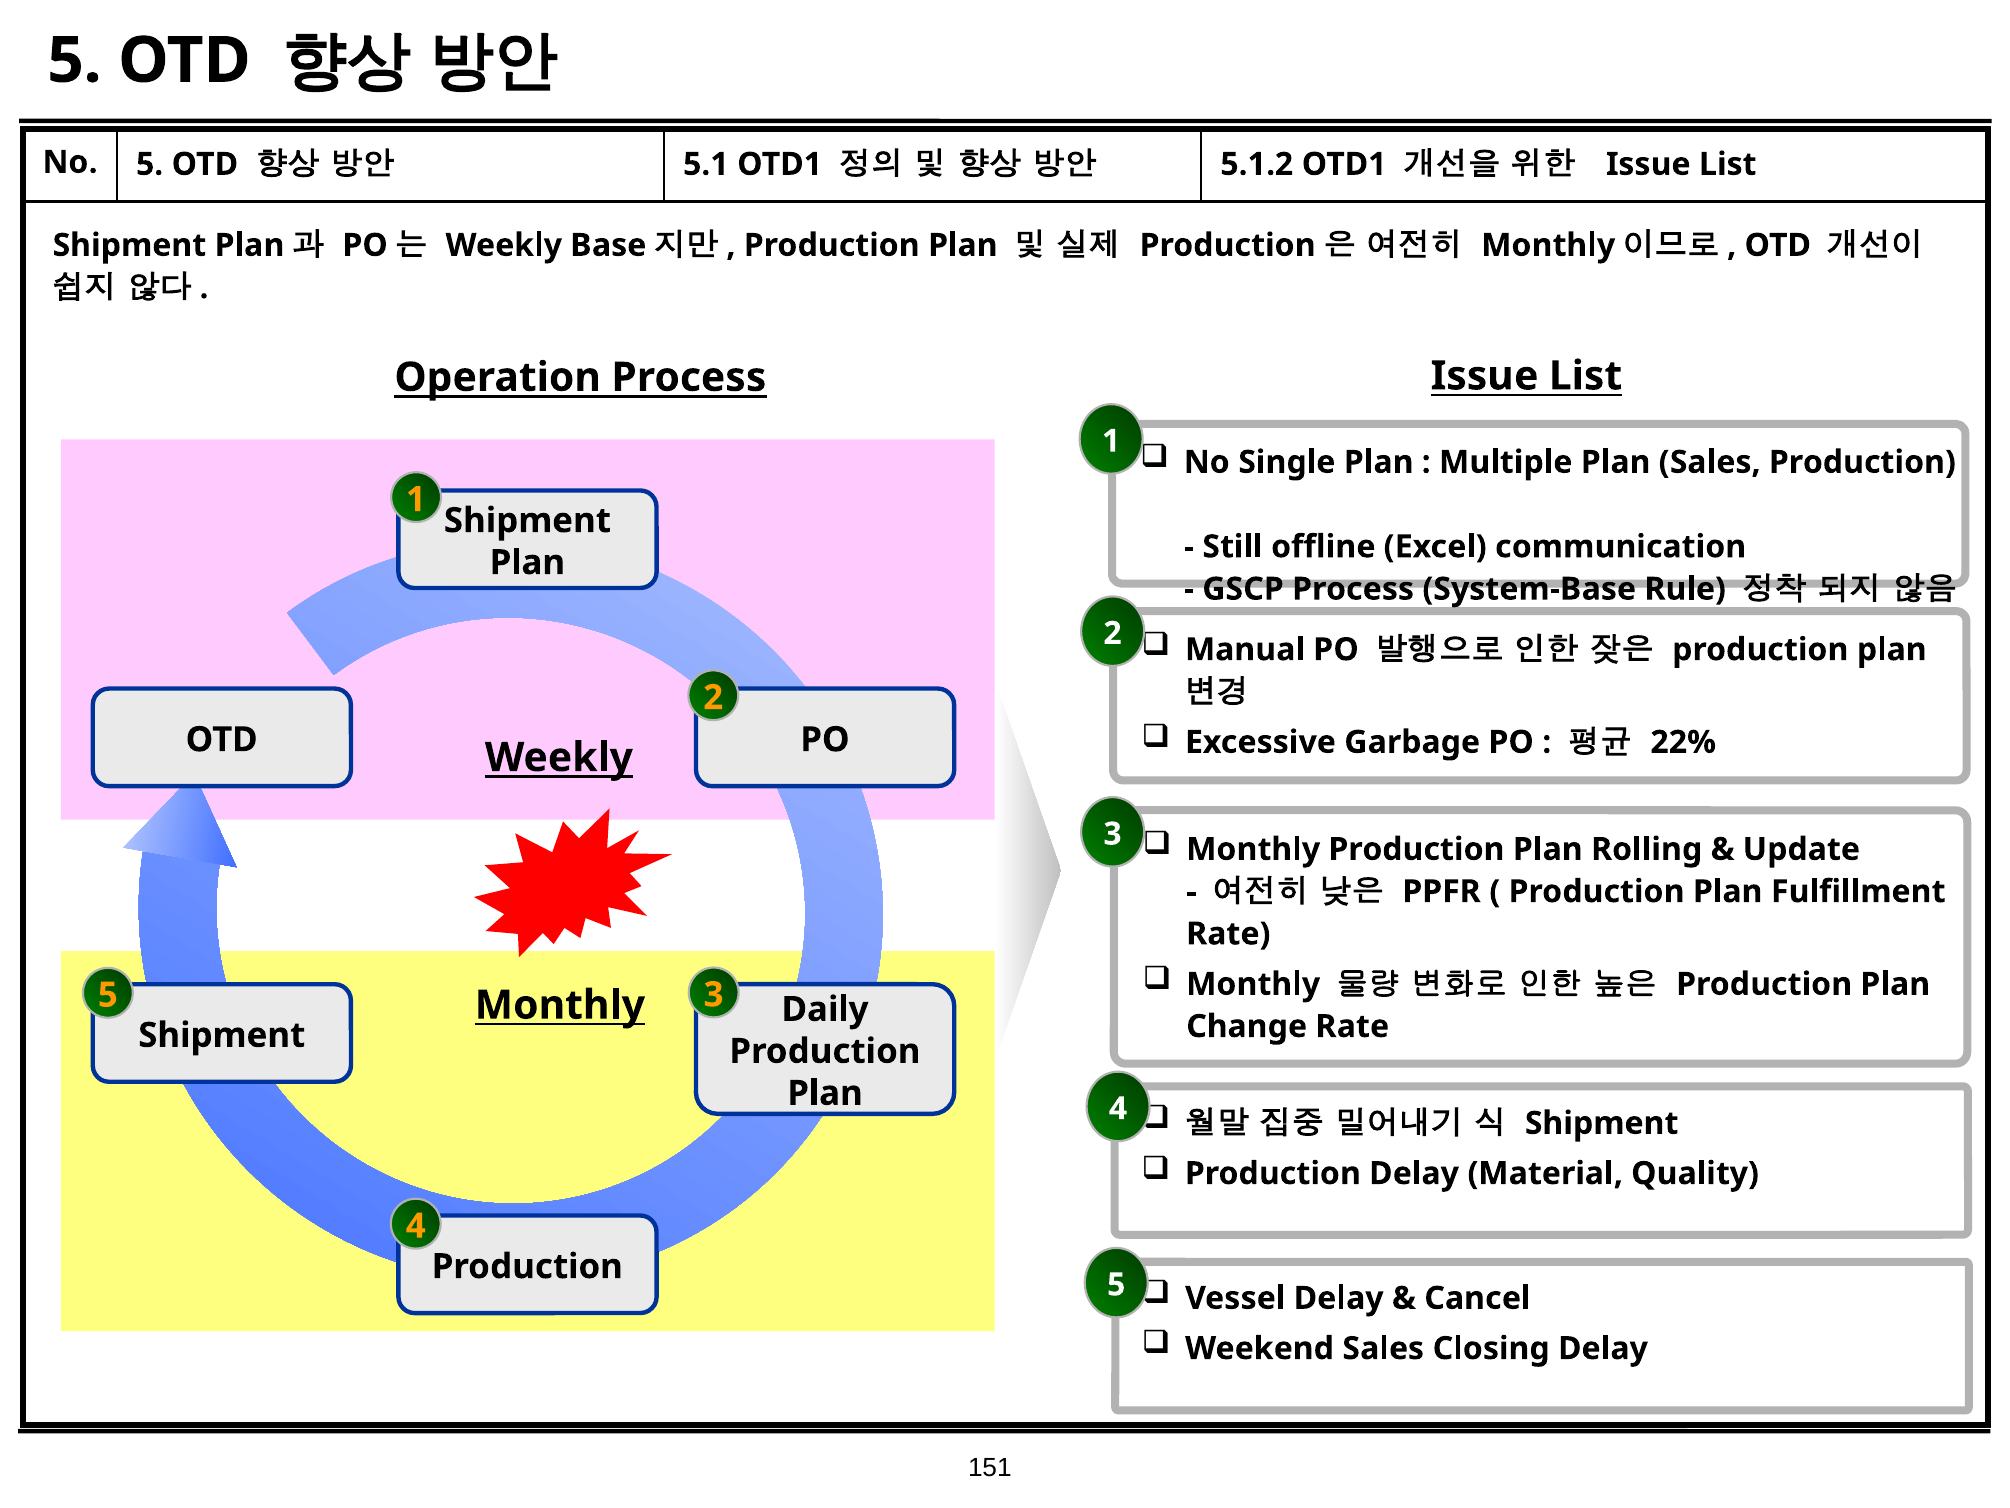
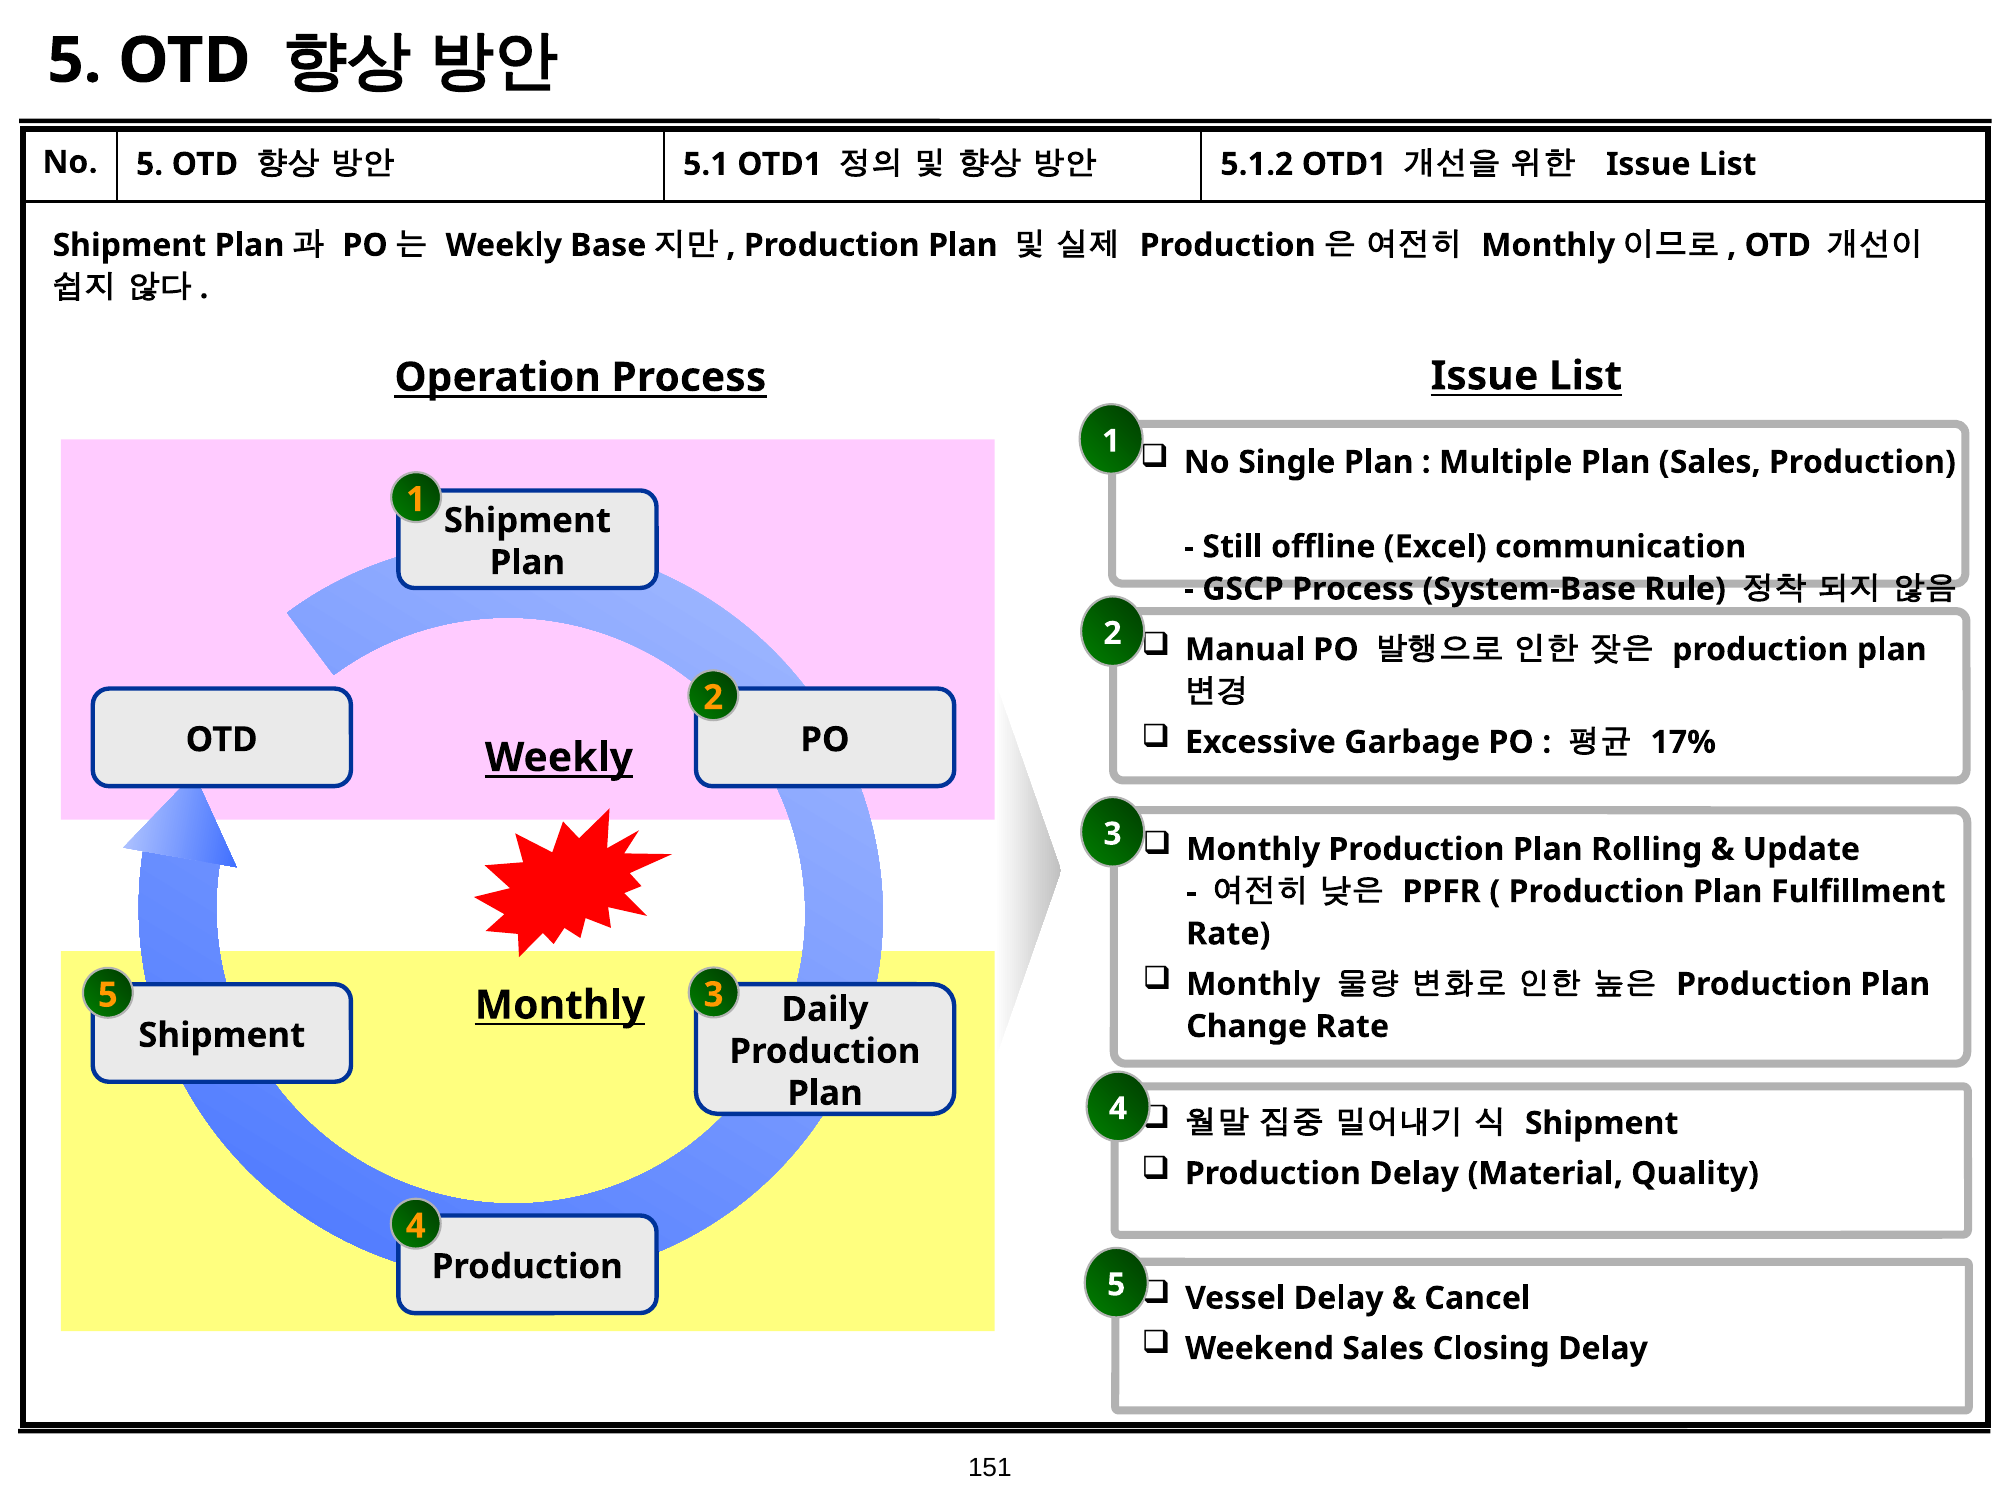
22%: 22% -> 17% (1683, 742)
